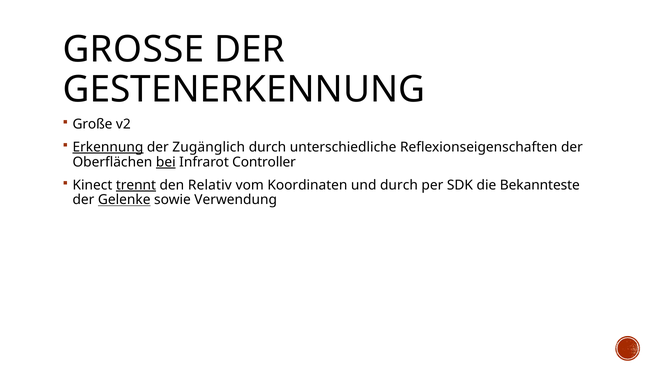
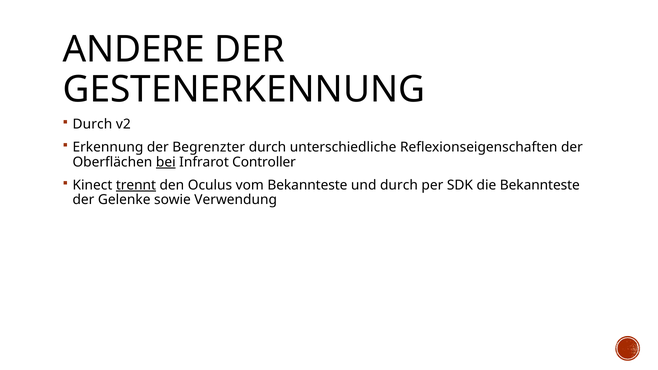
GROSSE: GROSSE -> ANDERE (134, 49)
Große: Große -> Durch (92, 124)
Erkennung underline: present -> none (108, 147)
Zugänglich: Zugänglich -> Begrenzter (209, 147)
Relativ: Relativ -> Oculus (210, 185)
vom Koordinaten: Koordinaten -> Bekannteste (307, 185)
Gelenke underline: present -> none (124, 200)
